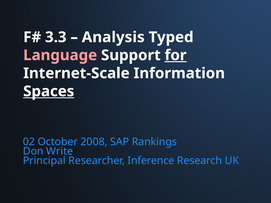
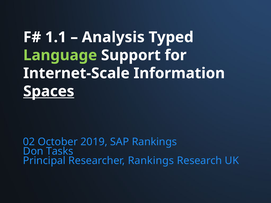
3.3: 3.3 -> 1.1 (56, 37)
Language colour: pink -> light green (60, 55)
for underline: present -> none (176, 55)
2008: 2008 -> 2019 (94, 142)
Write: Write -> Tasks (60, 151)
Researcher Inference: Inference -> Rankings (151, 161)
